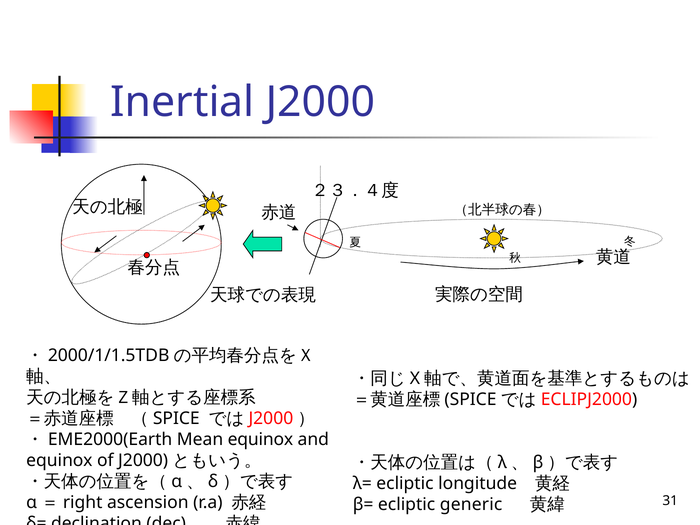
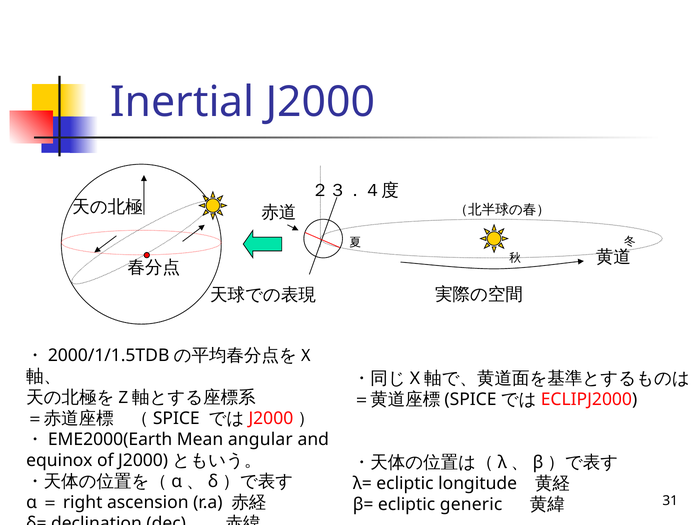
Mean equinox: equinox -> angular (260, 439)
